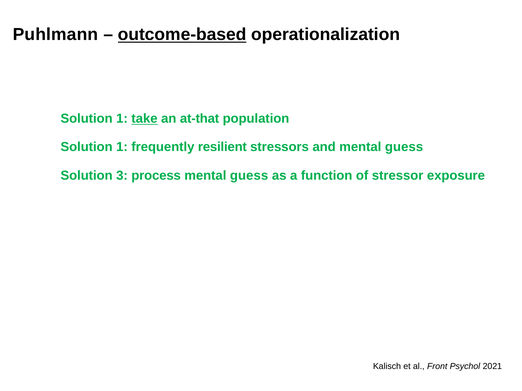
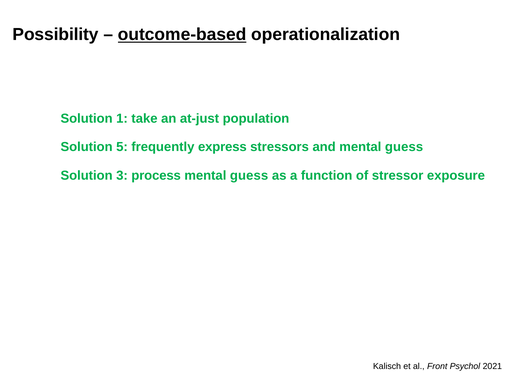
Puhlmann: Puhlmann -> Possibility (56, 35)
take underline: present -> none (144, 119)
at-that: at-that -> at-just (200, 119)
1: 1 -> 5 (122, 147)
resilient: resilient -> express (222, 147)
